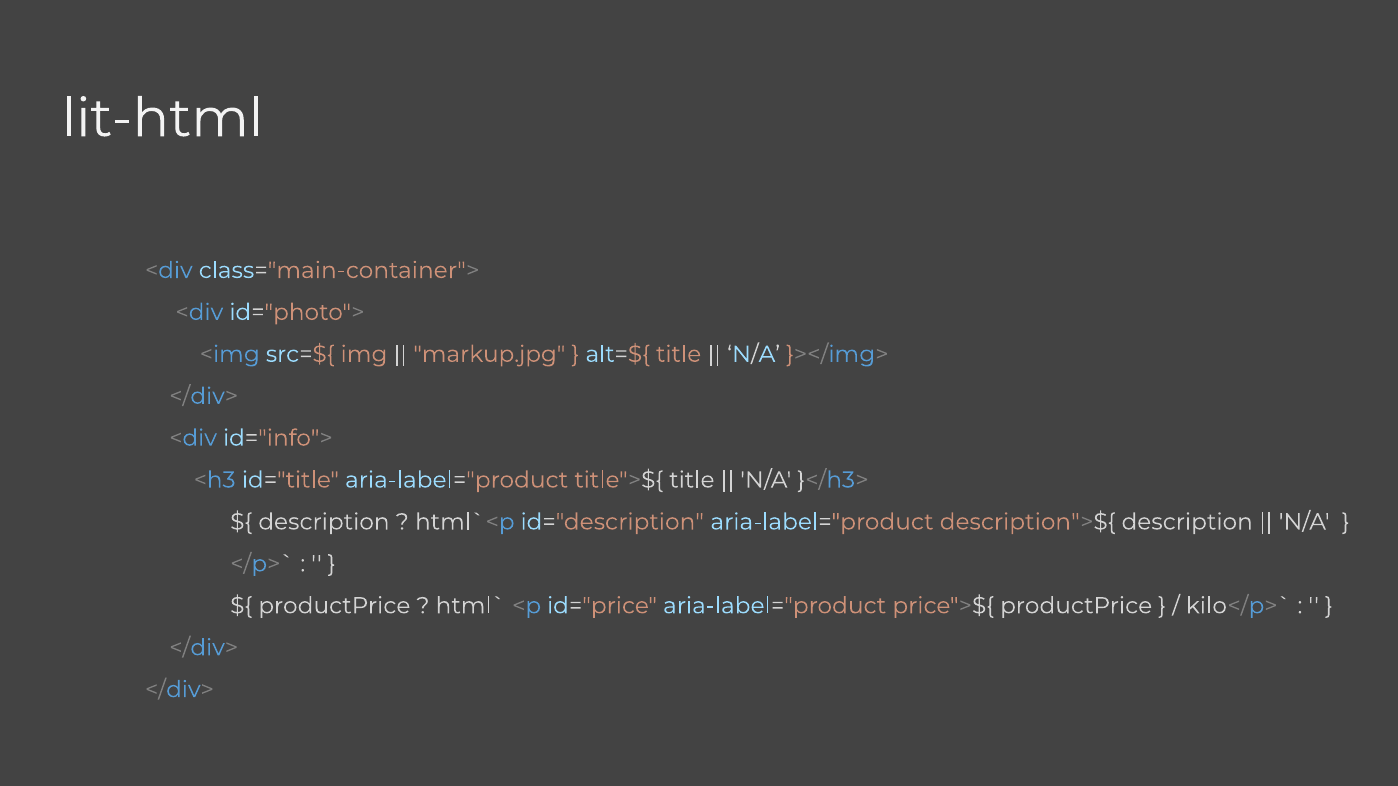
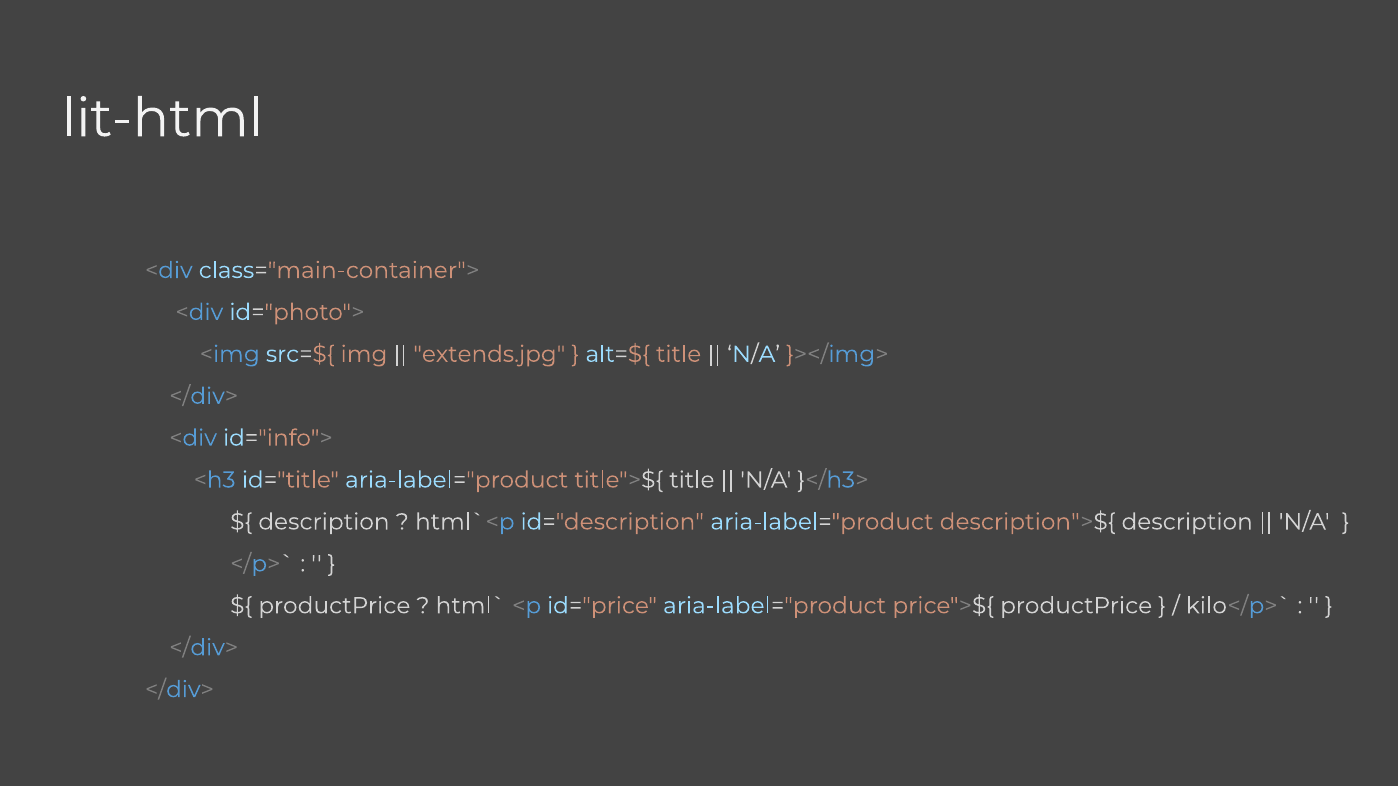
markup.jpg: markup.jpg -> extends.jpg (489, 354)
